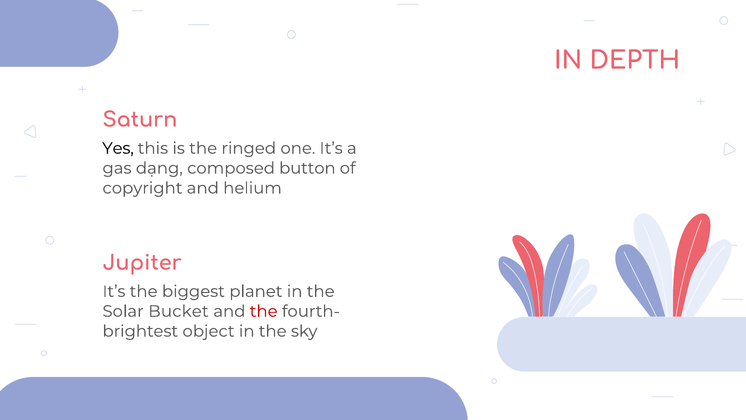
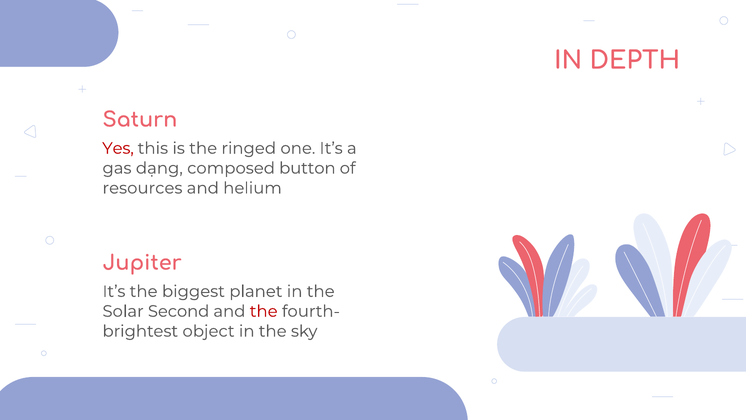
Yes colour: black -> red (118, 148)
copyright: copyright -> resources (142, 188)
Bucket: Bucket -> Second (179, 311)
